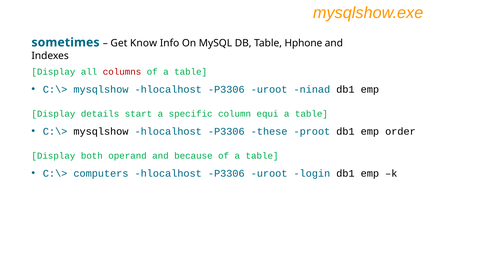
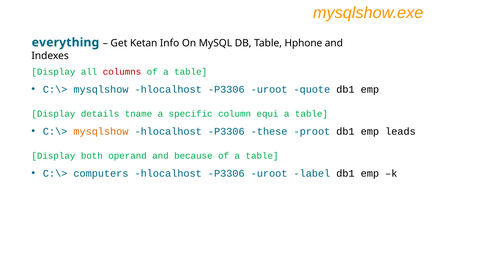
sometimes: sometimes -> everything (65, 42)
Know: Know -> Ketan (144, 43)
ninad: ninad -> quote (312, 90)
start: start -> tname (138, 114)
mysqlshow colour: black -> orange (101, 132)
order: order -> leads (400, 132)
login: login -> label (312, 174)
